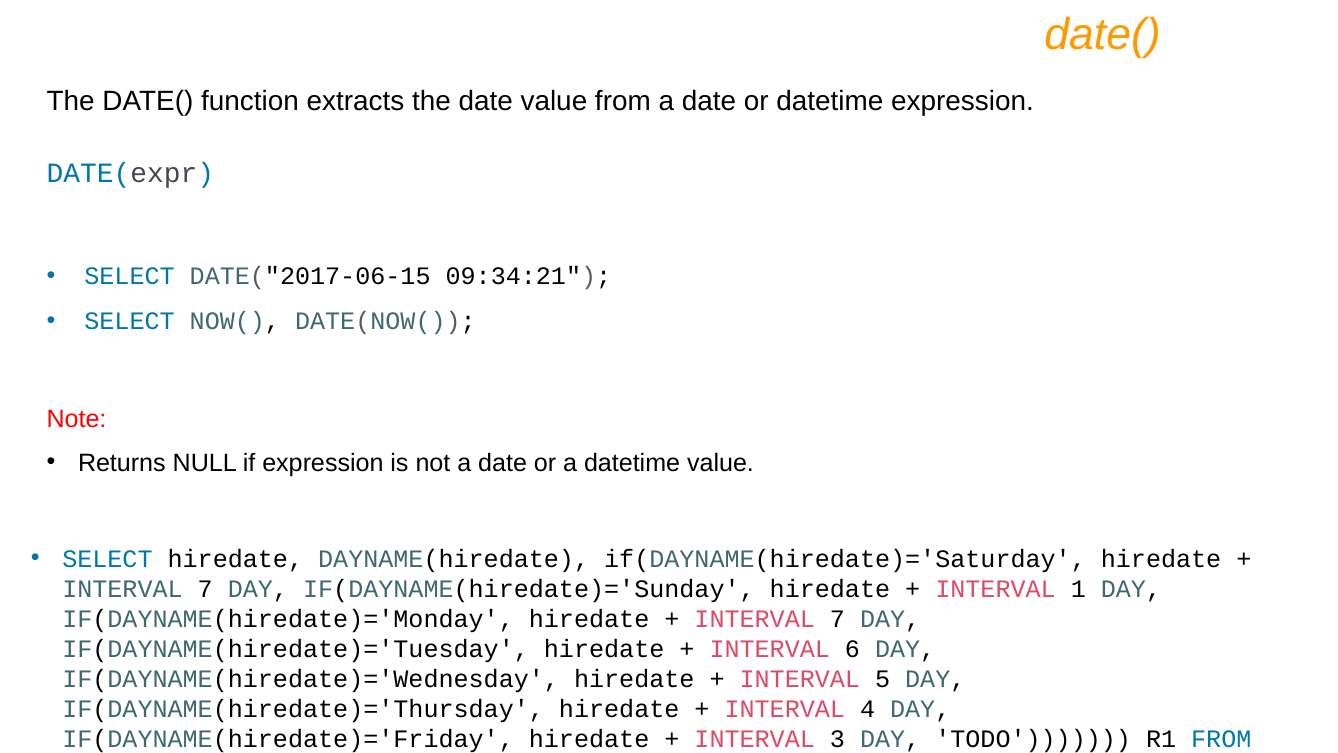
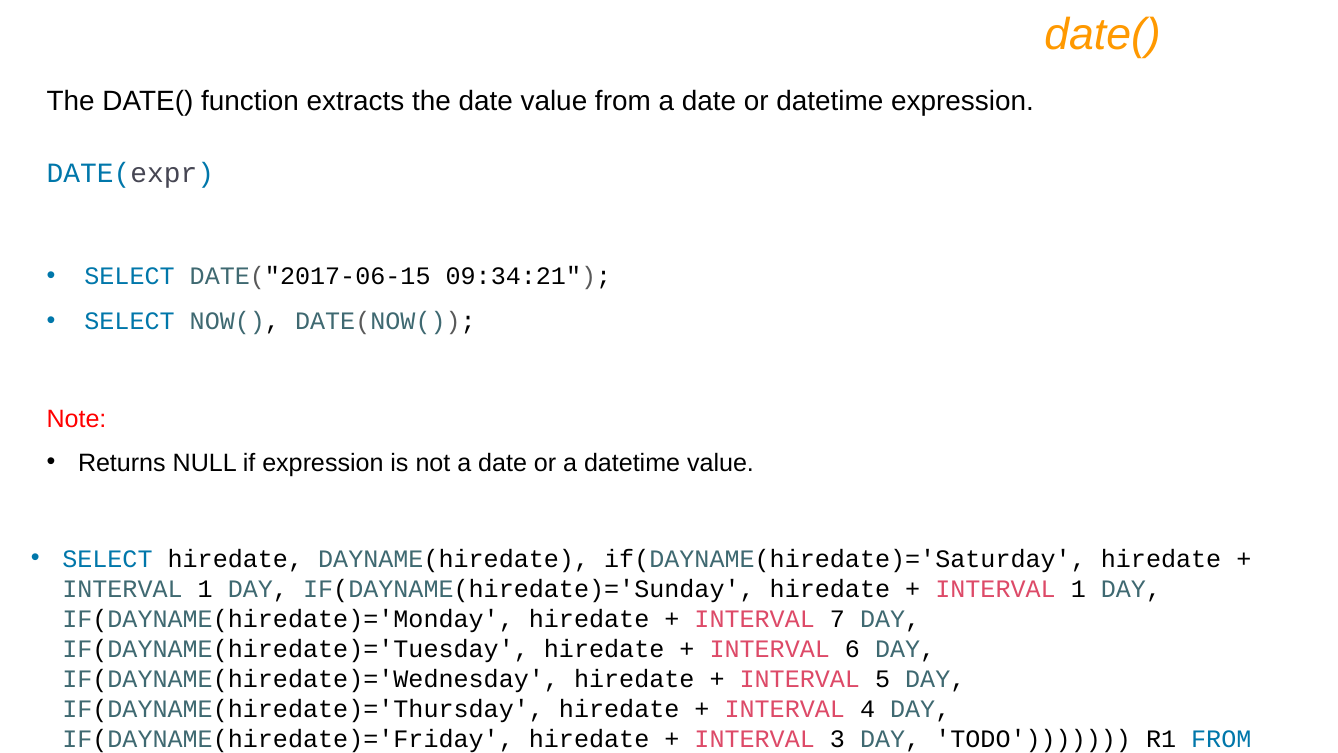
7: 7 -> 1 (205, 589)
